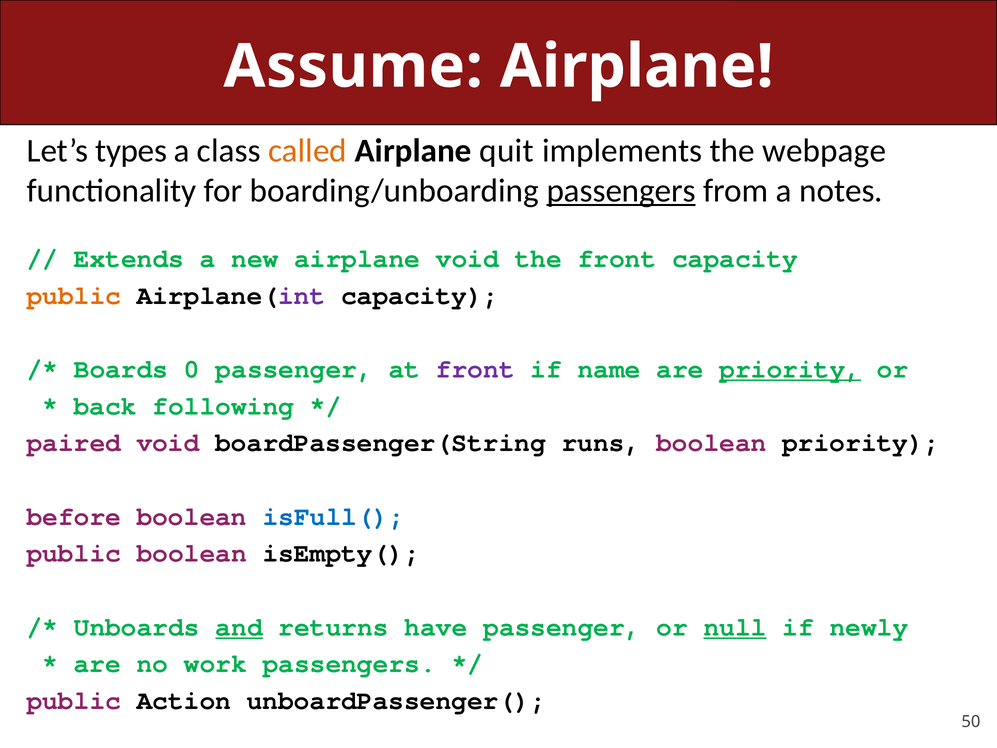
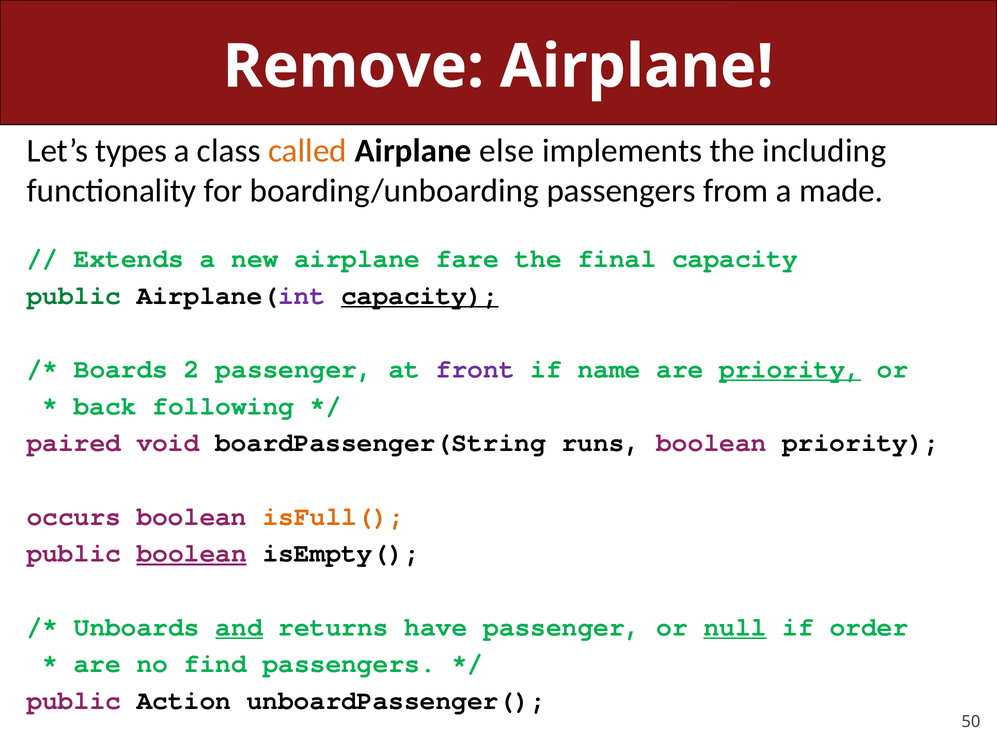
Assume: Assume -> Remove (353, 67)
quit: quit -> else (507, 151)
webpage: webpage -> including (824, 151)
passengers underline: present -> none (621, 191)
notes: notes -> made (841, 191)
airplane void: void -> fare (467, 258)
the front: front -> final (617, 258)
public colour: orange -> green (74, 295)
capacity underline: none -> present (420, 295)
0: 0 -> 2 (192, 369)
before: before -> occurs (74, 516)
isFull( colour: blue -> orange (333, 516)
boolean underline: none -> present (192, 553)
newly: newly -> order (869, 627)
work: work -> find (215, 663)
